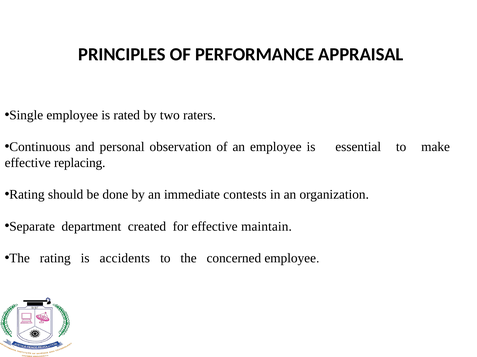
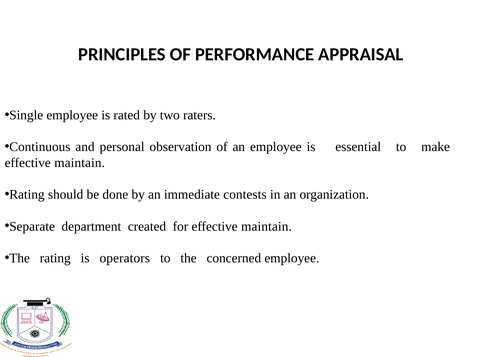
replacing: replacing -> maintain (80, 163)
accidents: accidents -> operators (125, 259)
